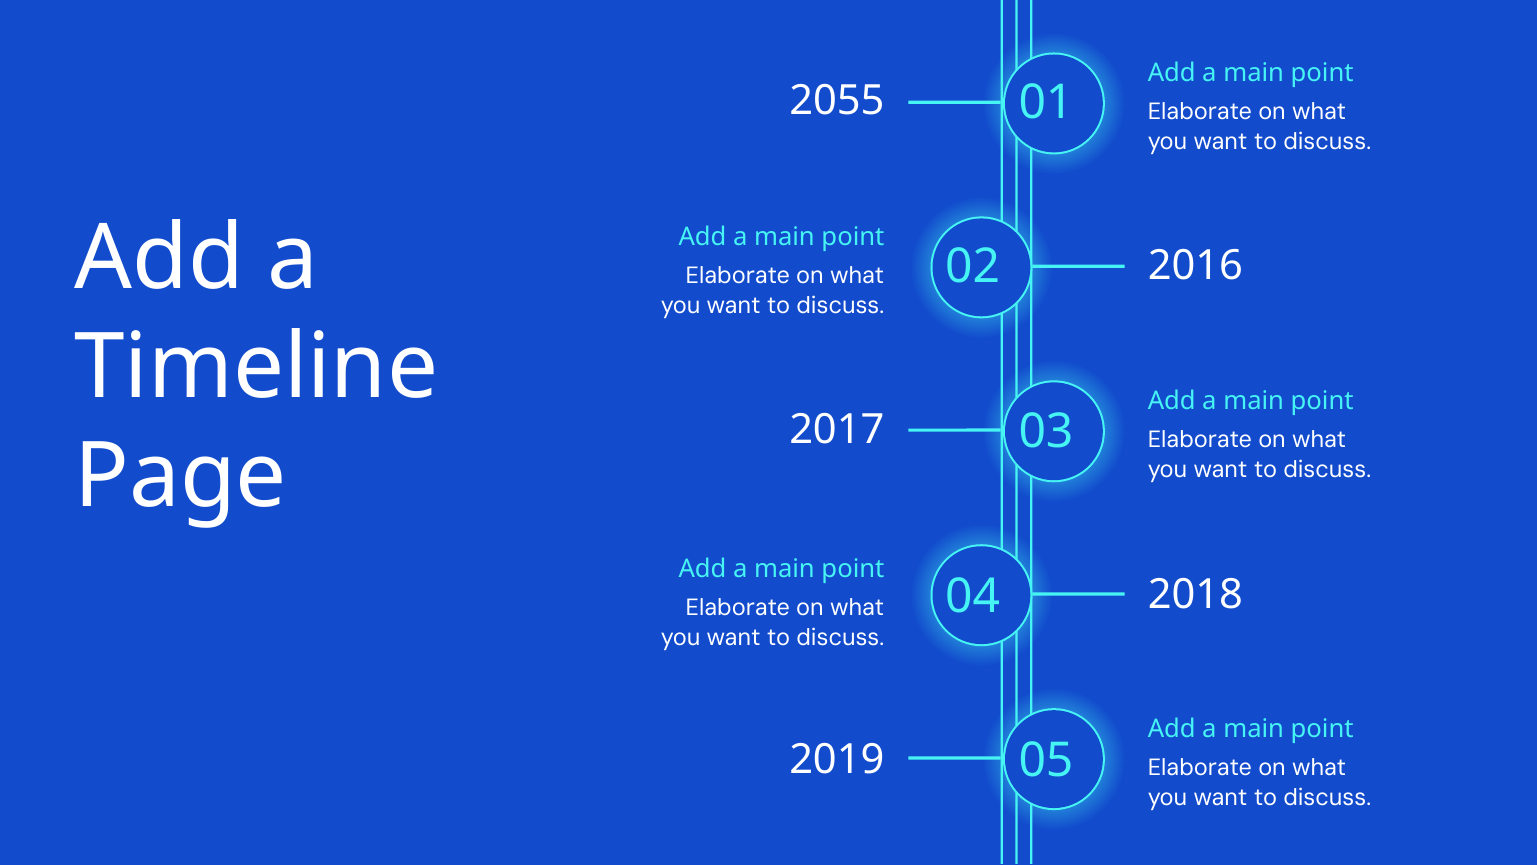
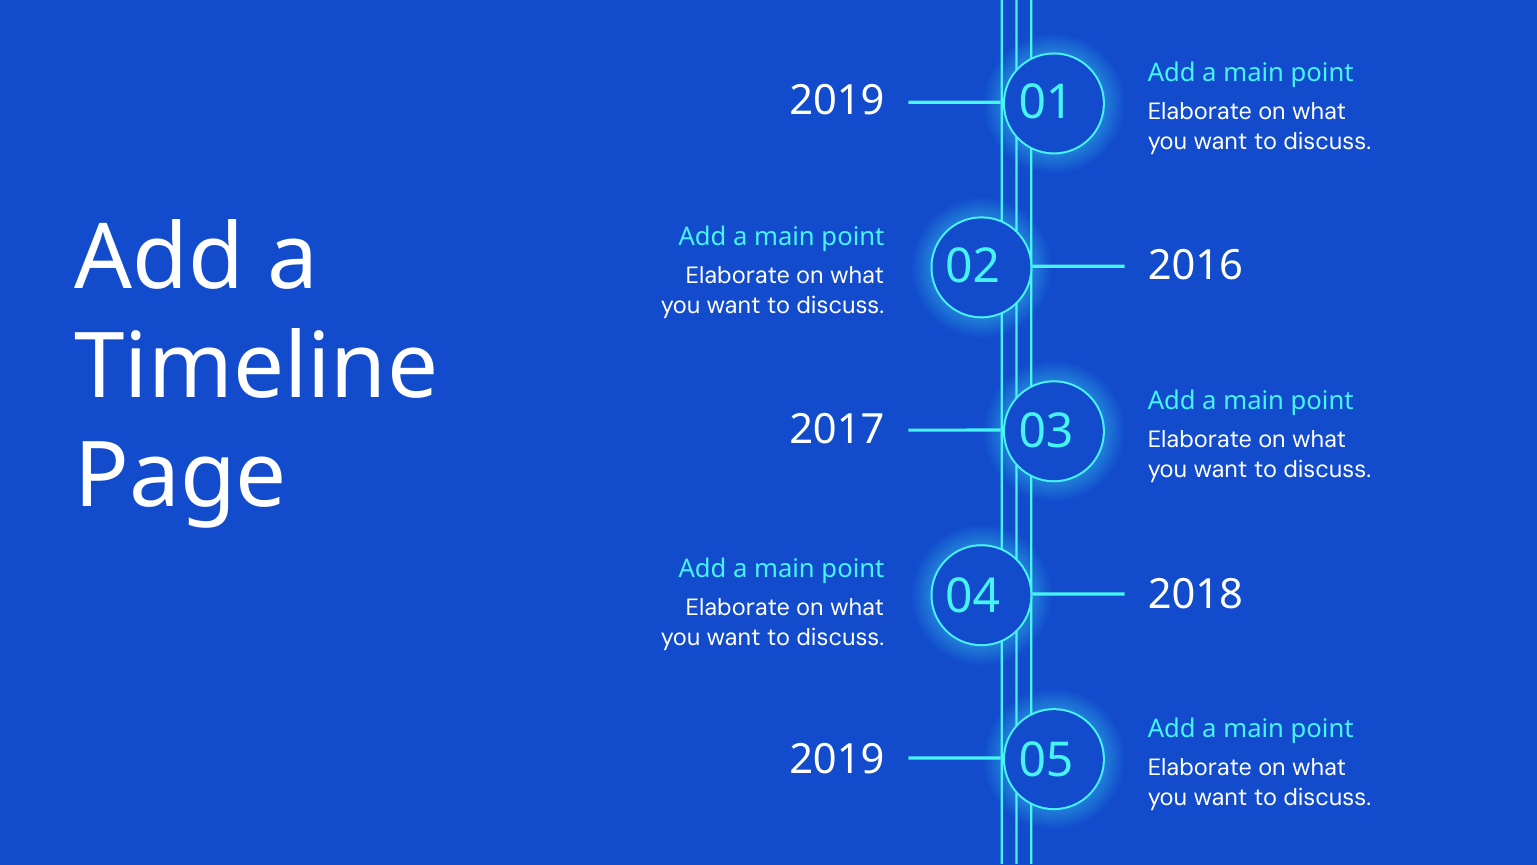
2055: 2055 -> 2019 (837, 100)
